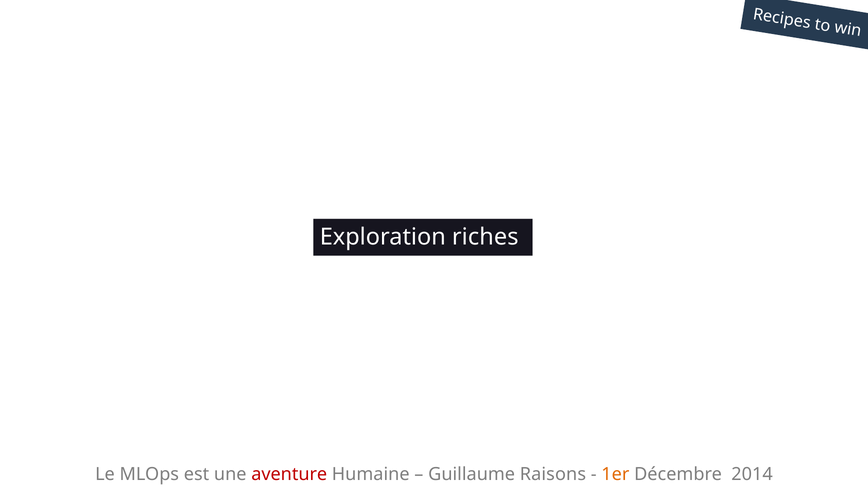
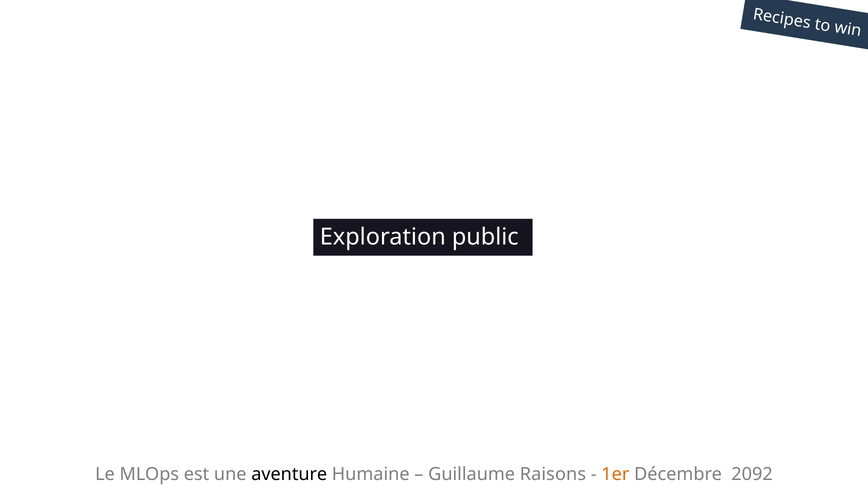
Exploration riches: riches -> public (485, 237)
aventure colour: red -> black (289, 474)
2014: 2014 -> 2092 (752, 474)
